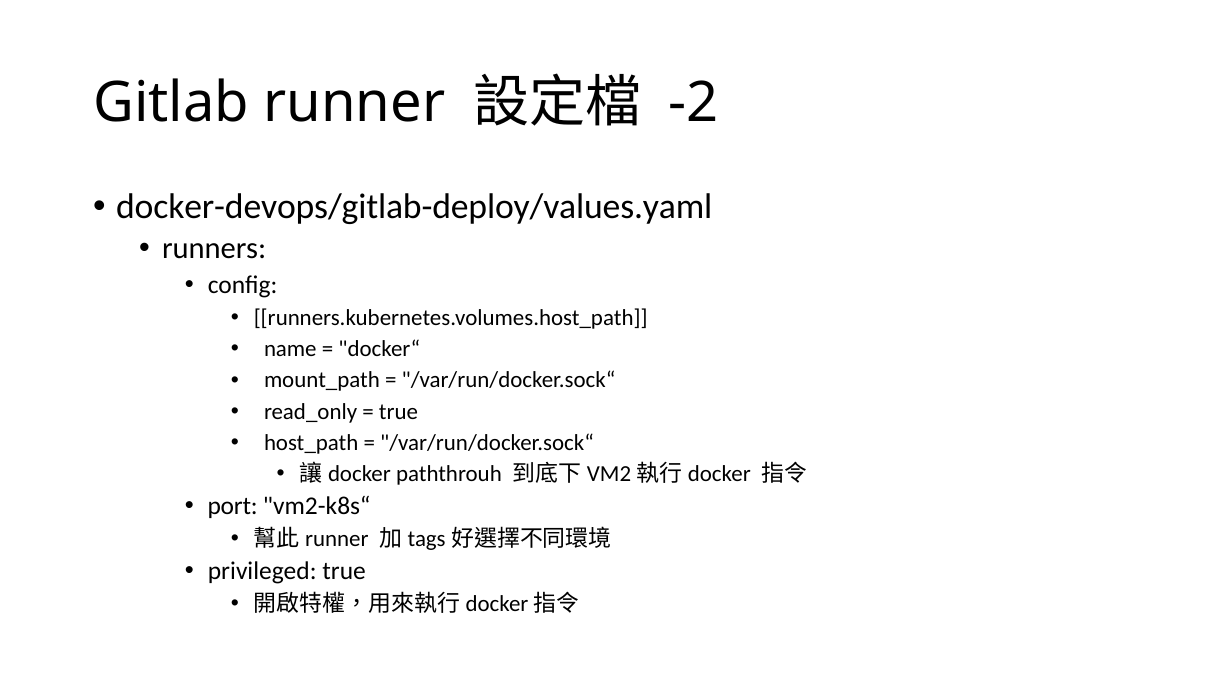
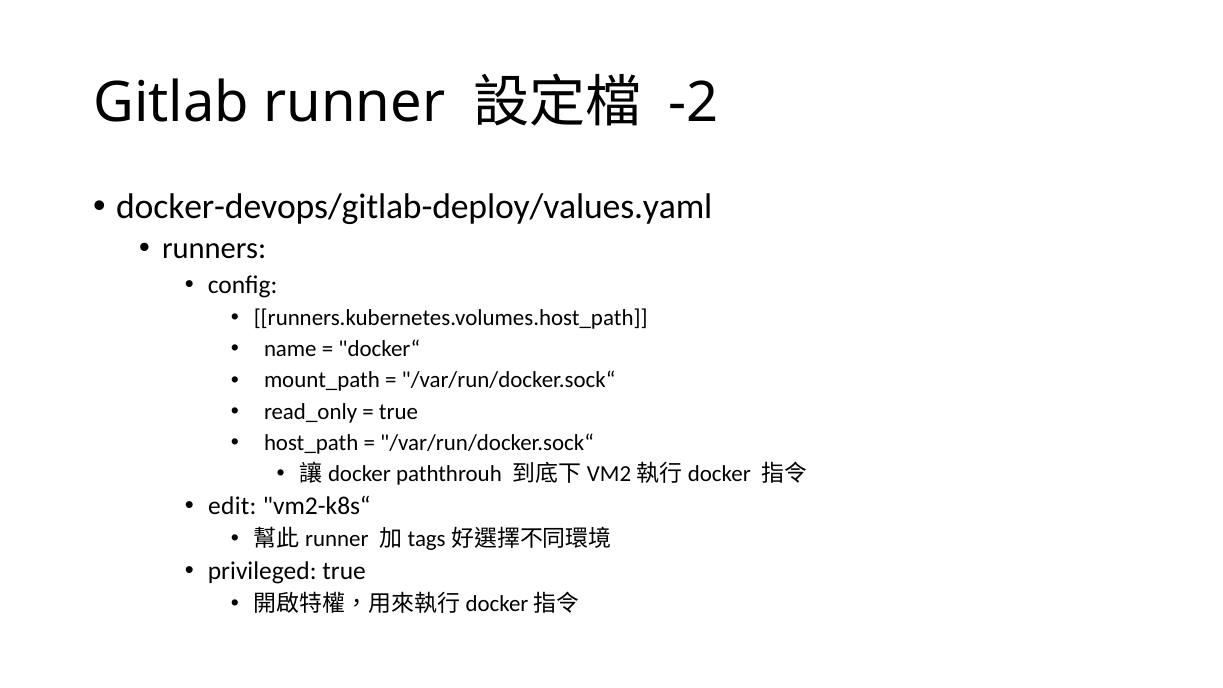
port: port -> edit (232, 506)
